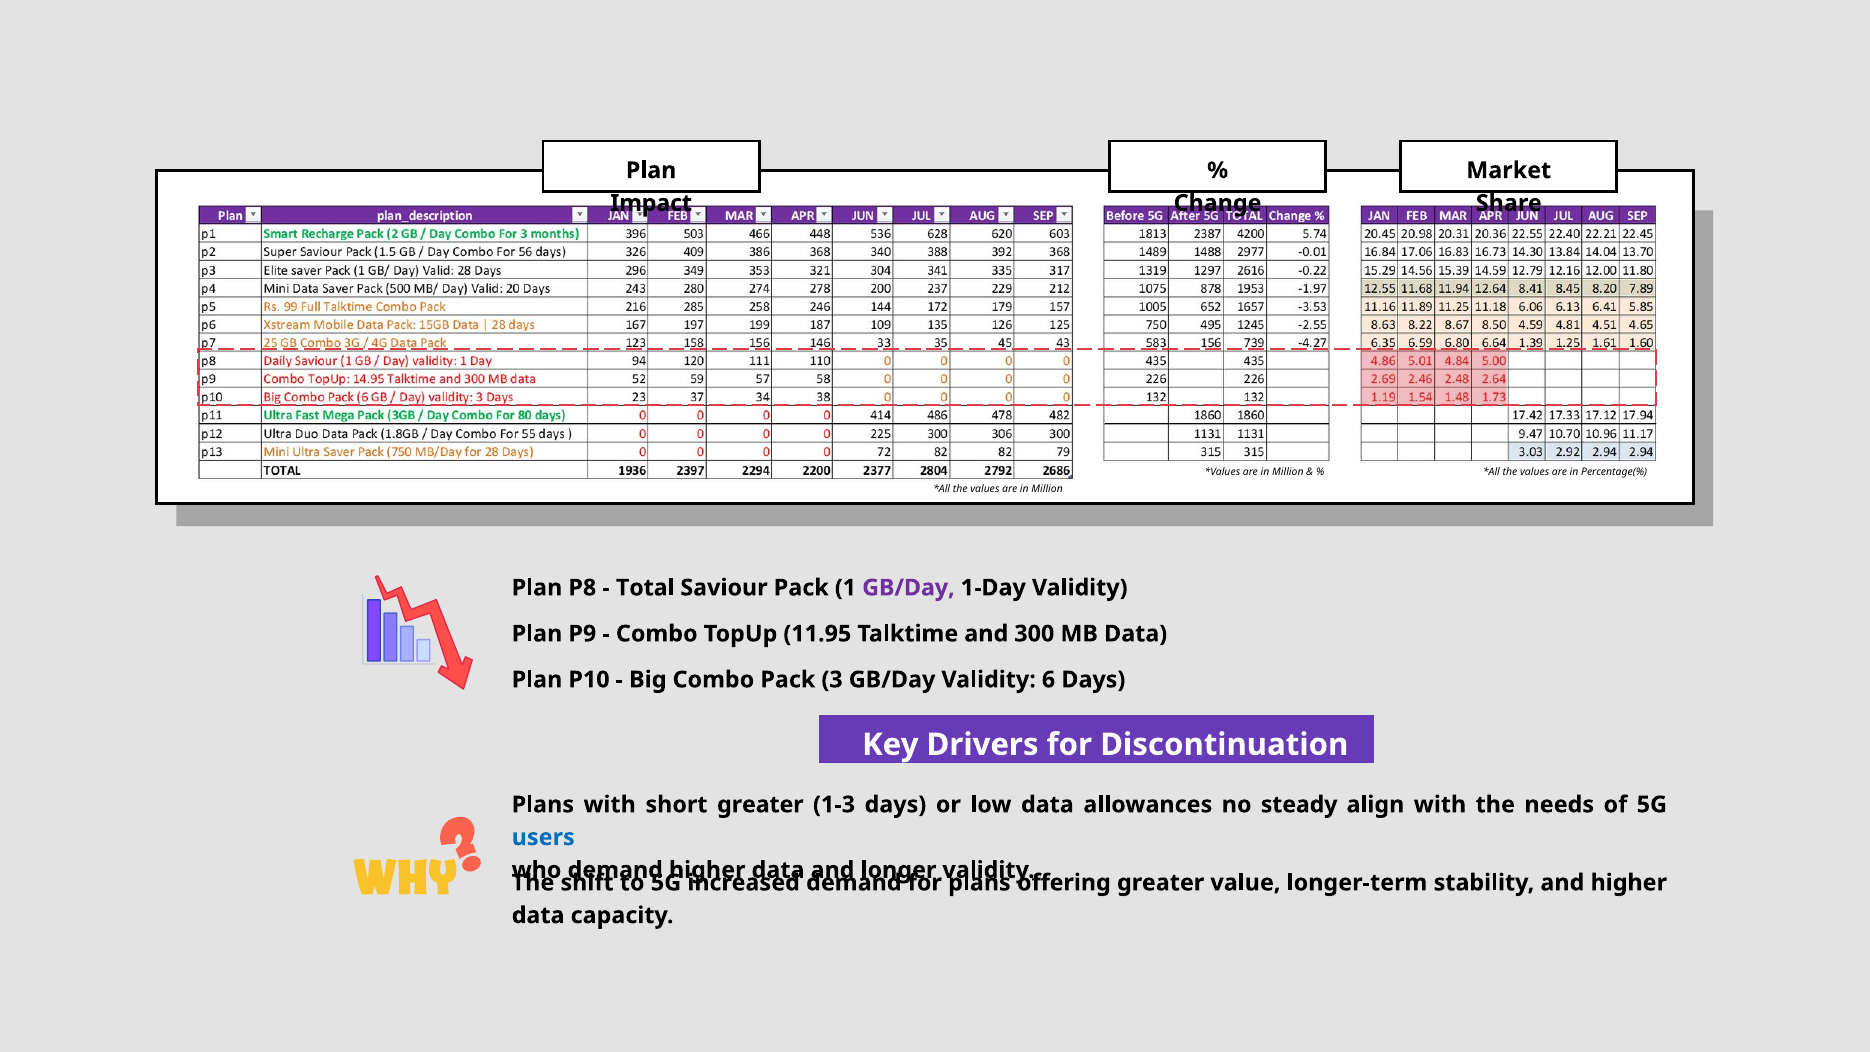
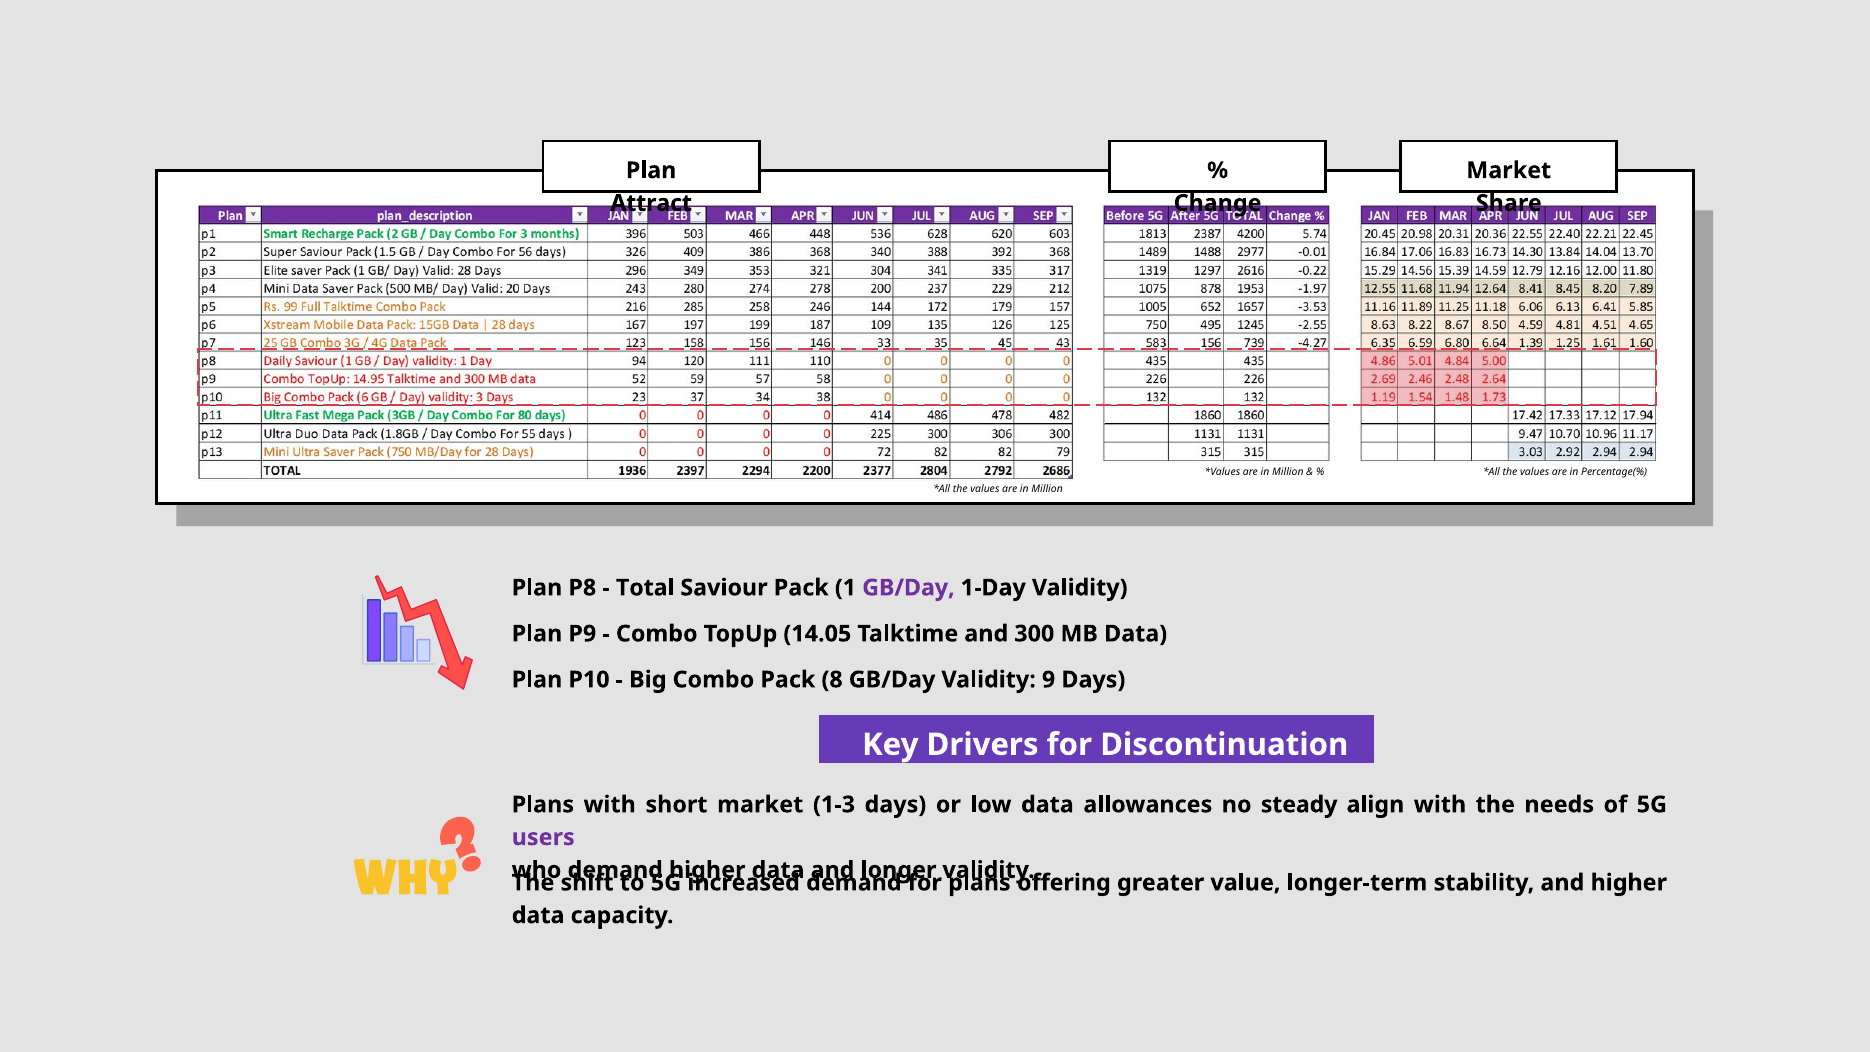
Impact: Impact -> Attract (651, 203)
11.95: 11.95 -> 14.05 (817, 634)
3: 3 -> 8 (832, 680)
6: 6 -> 9 (1049, 680)
short greater: greater -> market (760, 805)
users colour: blue -> purple (543, 837)
